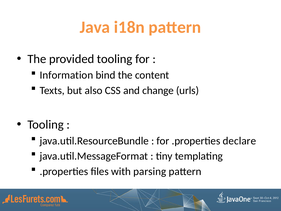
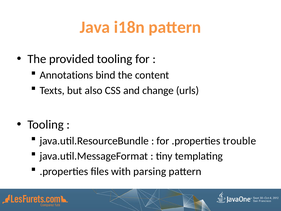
Information: Information -> Annotations (66, 75)
declare: declare -> trouble (239, 141)
